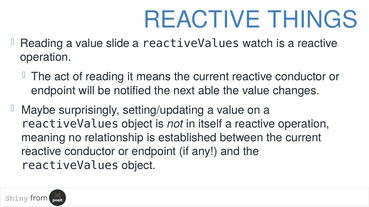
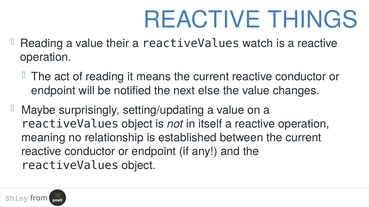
slide: slide -> their (118, 43)
able: able -> else (209, 91)
